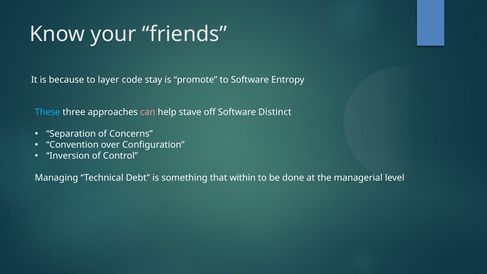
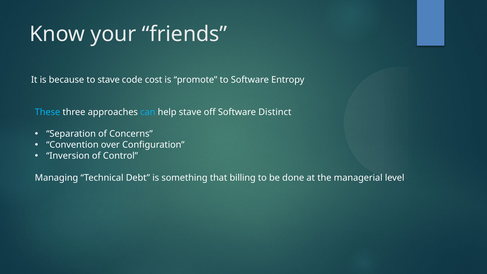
to layer: layer -> stave (109, 80)
stay: stay -> cost (154, 80)
can colour: pink -> light blue (148, 112)
within: within -> billing (243, 178)
